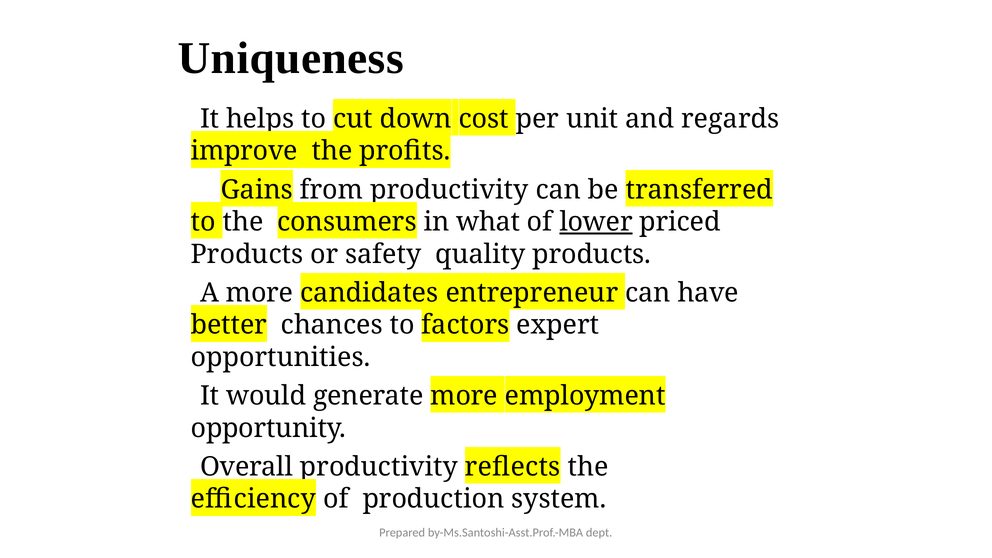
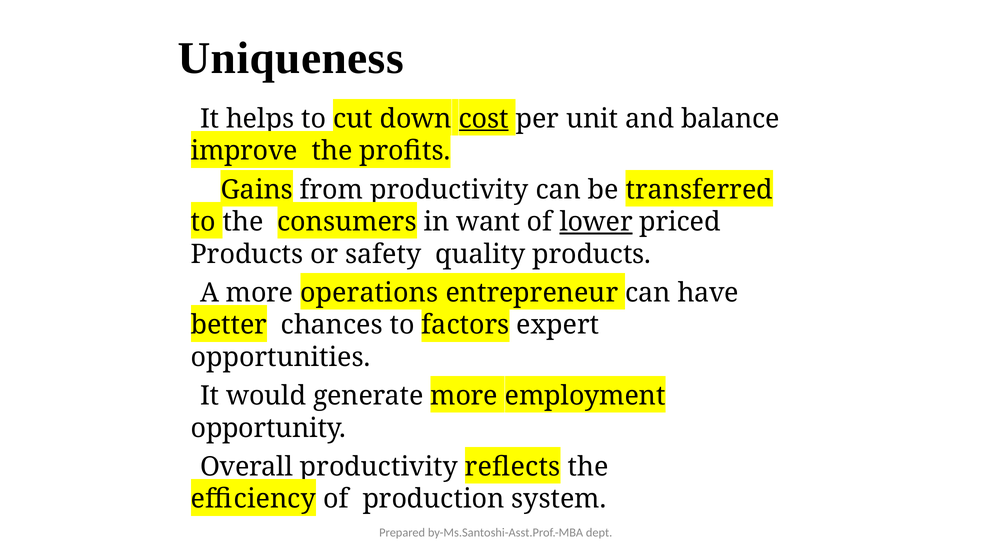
cost underline: none -> present (484, 119)
regards: regards -> balance (731, 119)
what: what -> want (488, 222)
candidates: candidates -> operations (369, 293)
